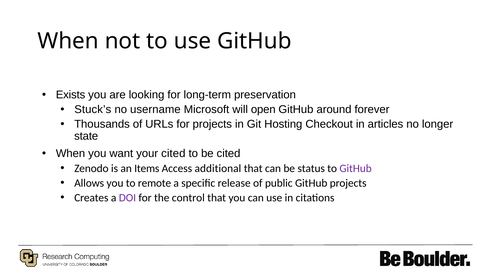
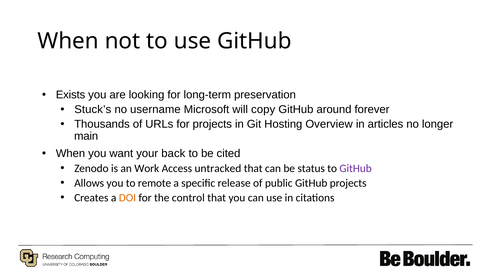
open: open -> copy (263, 110)
Checkout: Checkout -> Overview (329, 124)
state: state -> main (86, 136)
your cited: cited -> back (173, 154)
Items: Items -> Work (147, 168)
additional: additional -> untracked (218, 168)
DOI colour: purple -> orange (127, 198)
